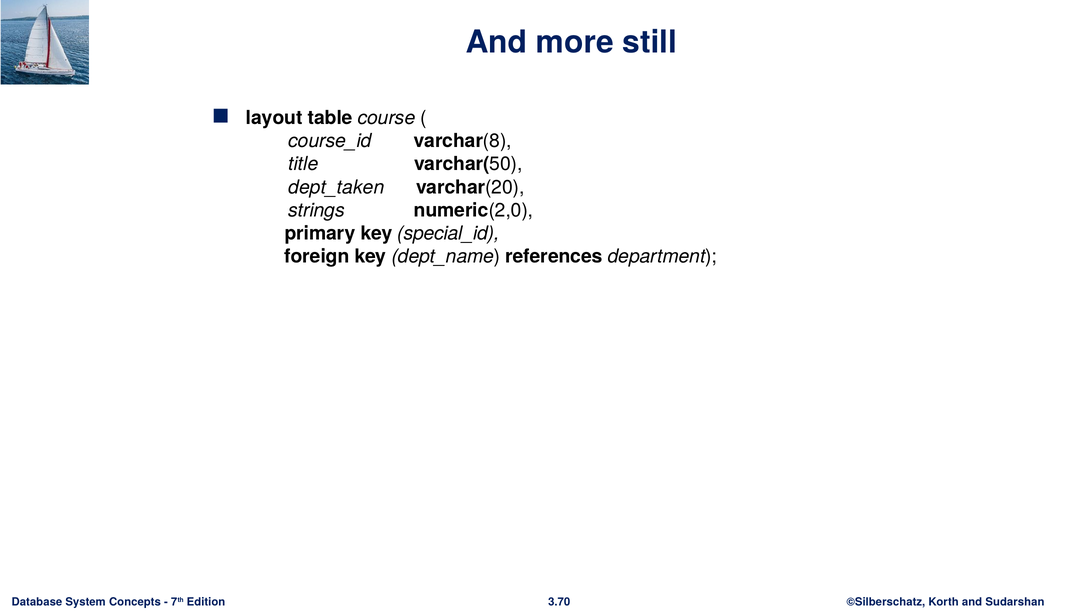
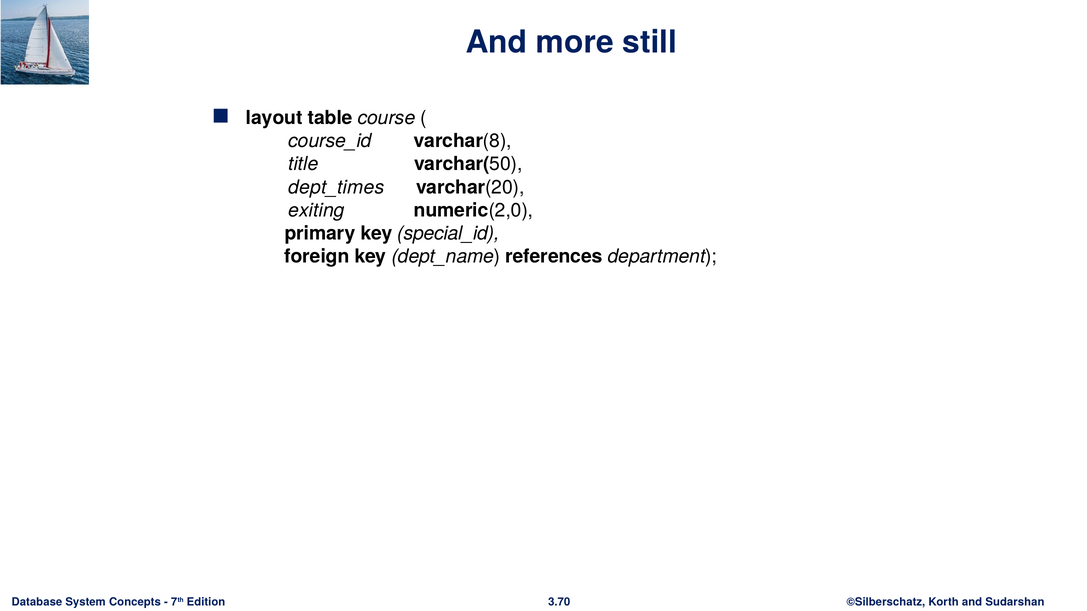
dept_taken: dept_taken -> dept_times (336, 187)
strings: strings -> exiting (317, 210)
